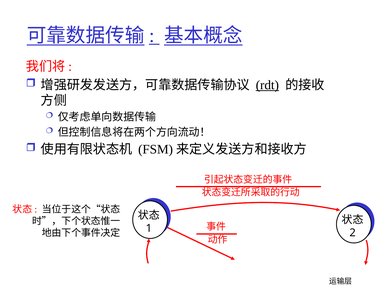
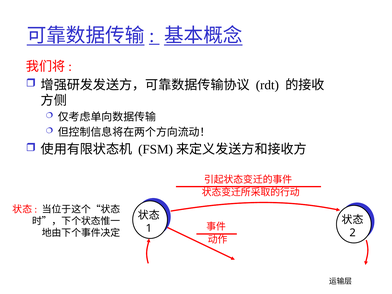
rdt underline: present -> none (267, 85)
